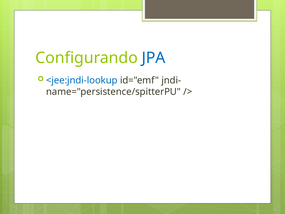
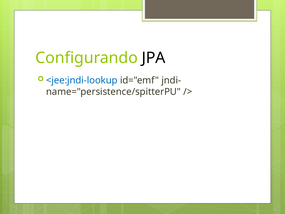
JPA colour: blue -> black (154, 58)
